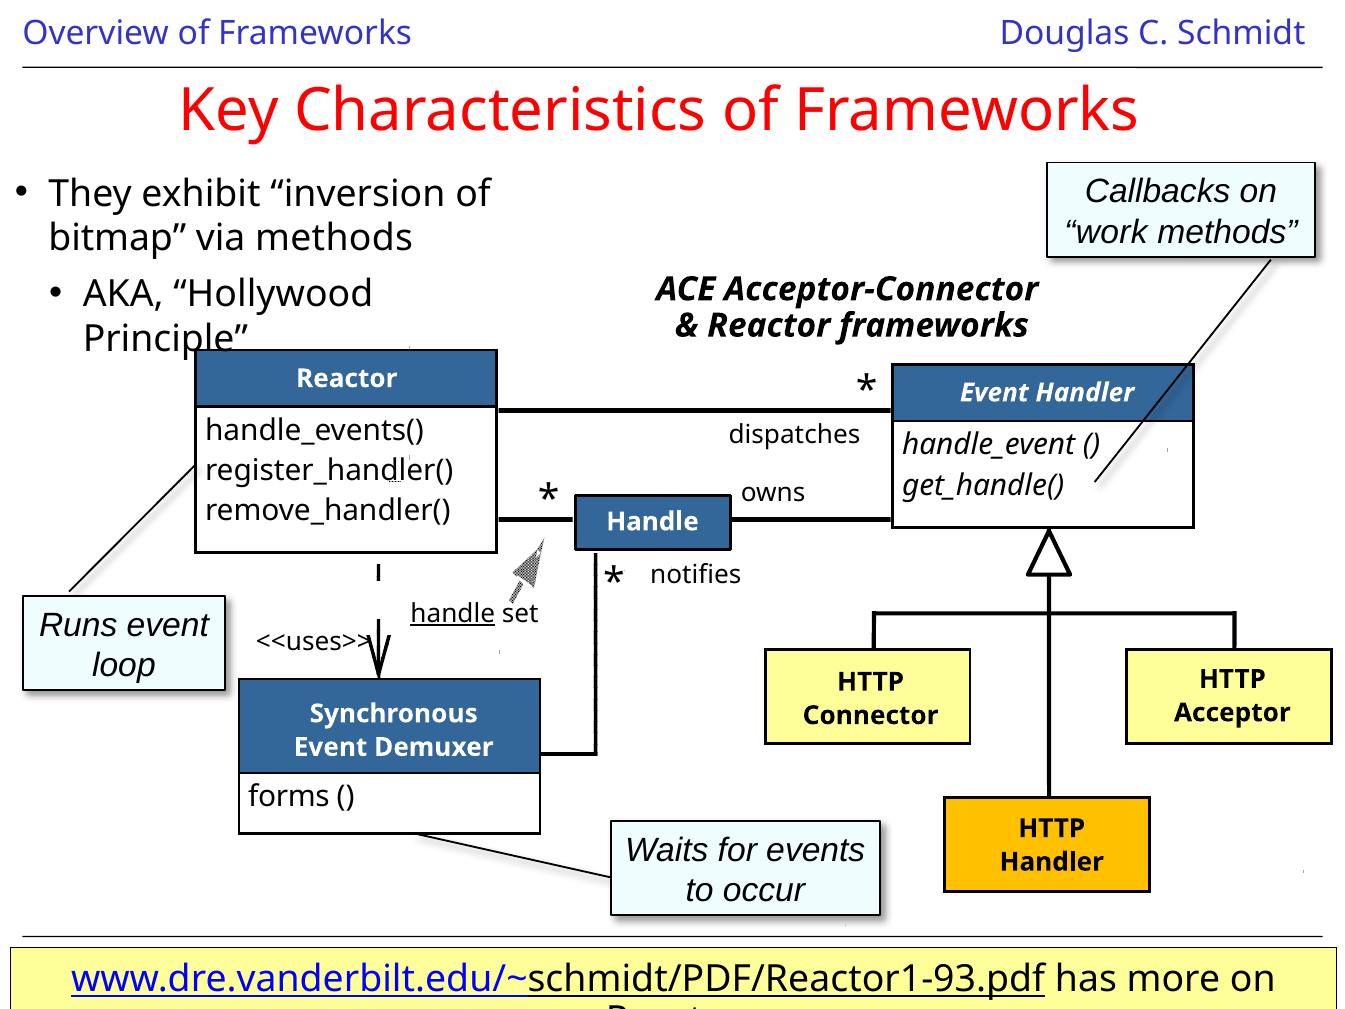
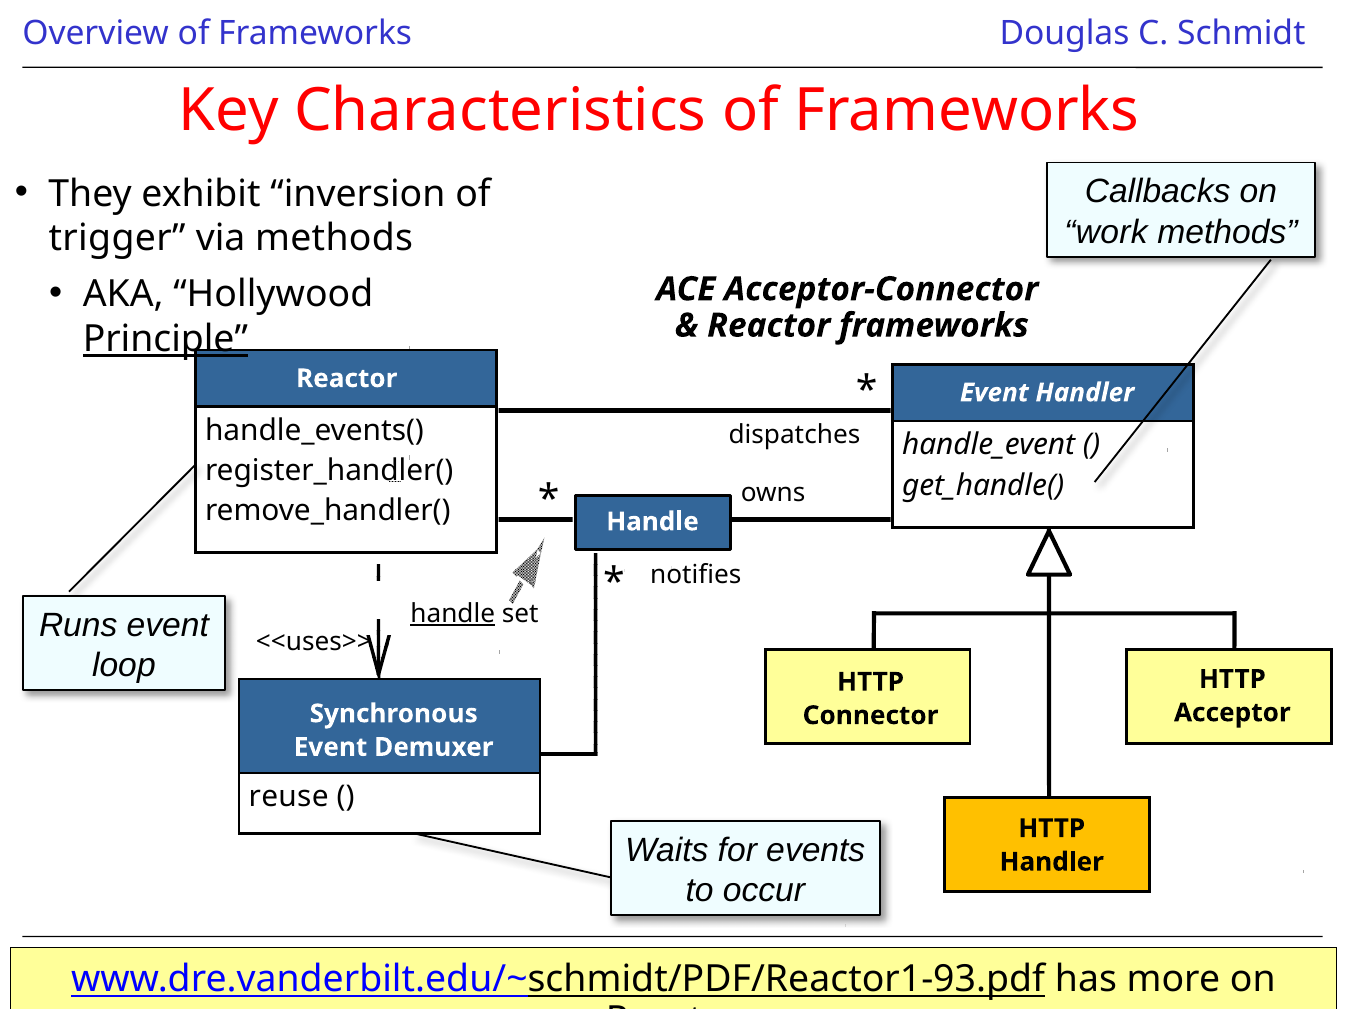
bitmap: bitmap -> trigger (117, 238)
Principle underline: none -> present (165, 339)
forms: forms -> reuse (289, 797)
